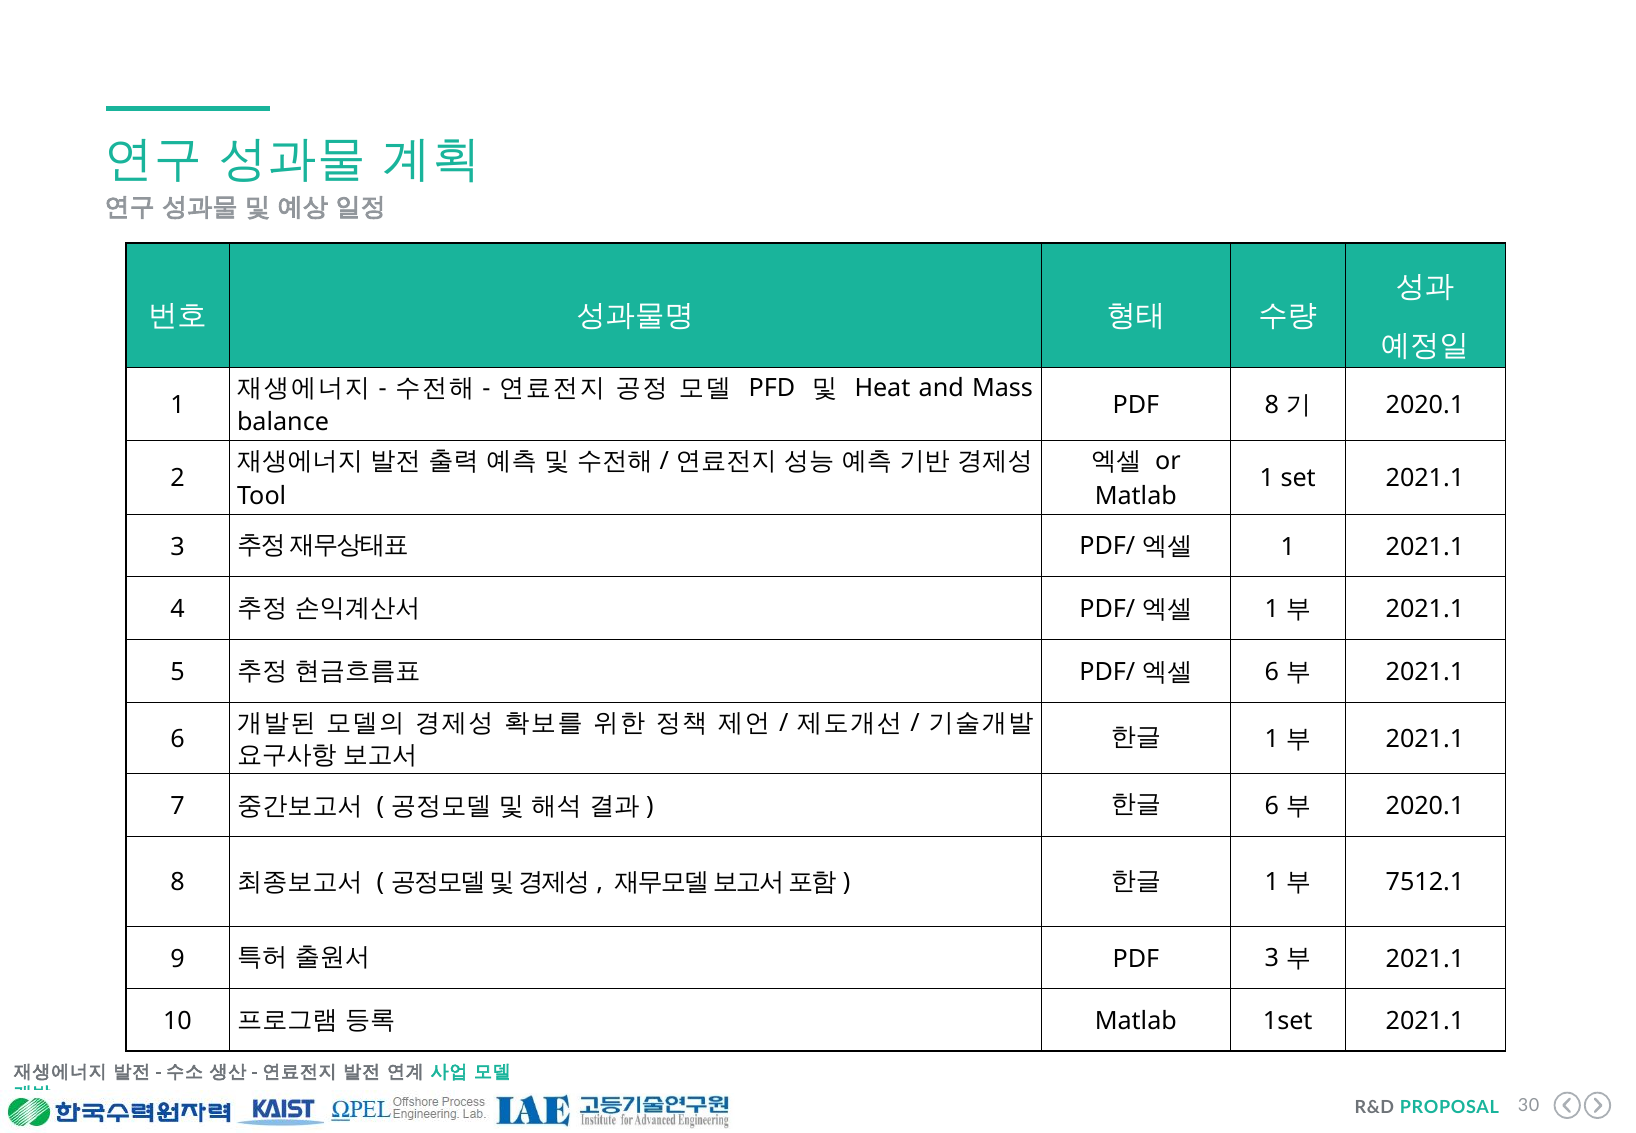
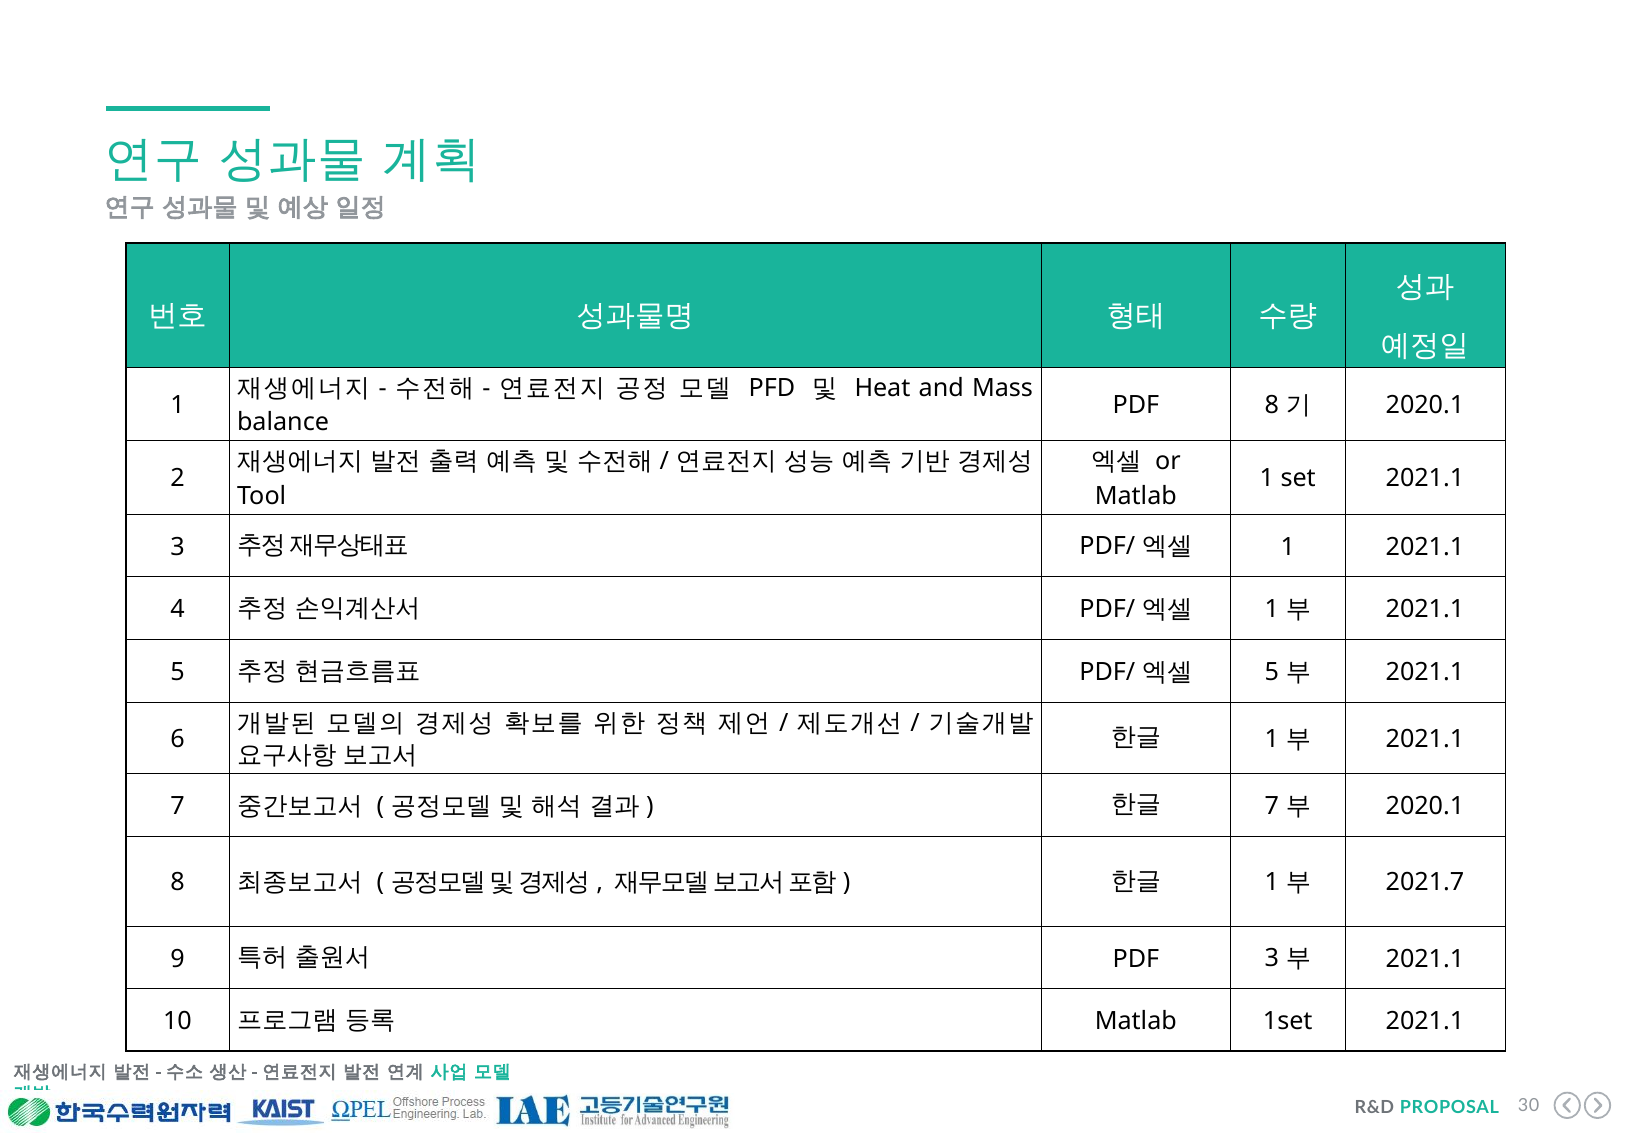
6: 6 -> 5 (1272, 672)
6: 6 -> 7 (1272, 806)
7512.1: 7512.1 -> 2021.7 (1425, 882)
